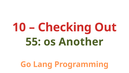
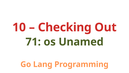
55: 55 -> 71 (33, 42)
Another: Another -> Unamed (81, 42)
